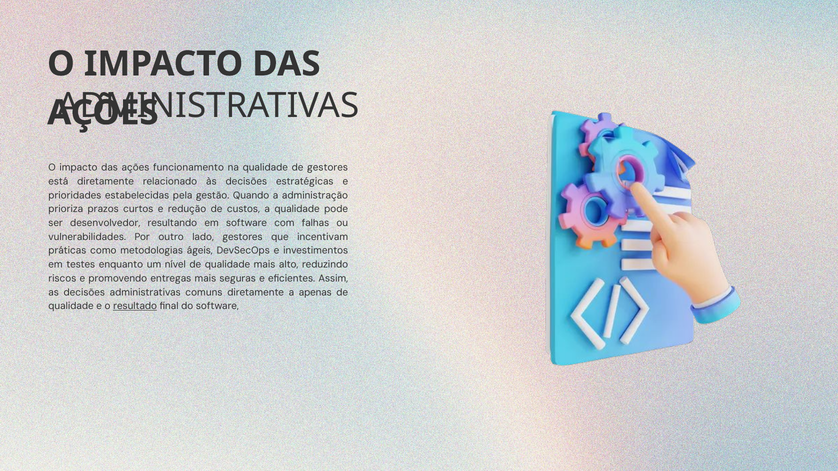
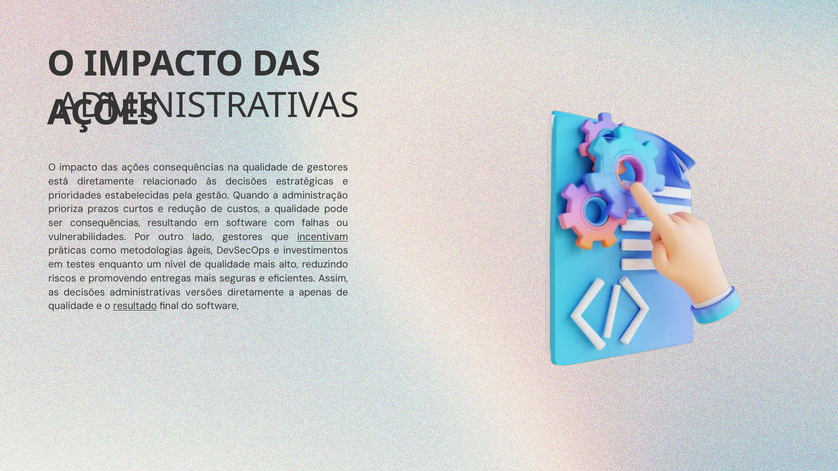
ações funcionamento: funcionamento -> consequências (189, 168)
ser desenvolvedor: desenvolvedor -> consequências (105, 223)
incentivam underline: none -> present (323, 237)
comuns: comuns -> versões (204, 292)
